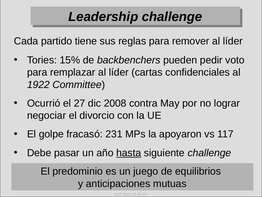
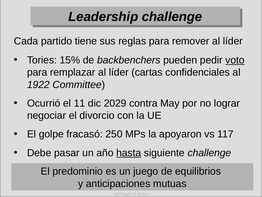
voto underline: none -> present (235, 60)
27: 27 -> 11 (80, 103)
2008: 2008 -> 2029 (115, 103)
231: 231 -> 250 (114, 134)
